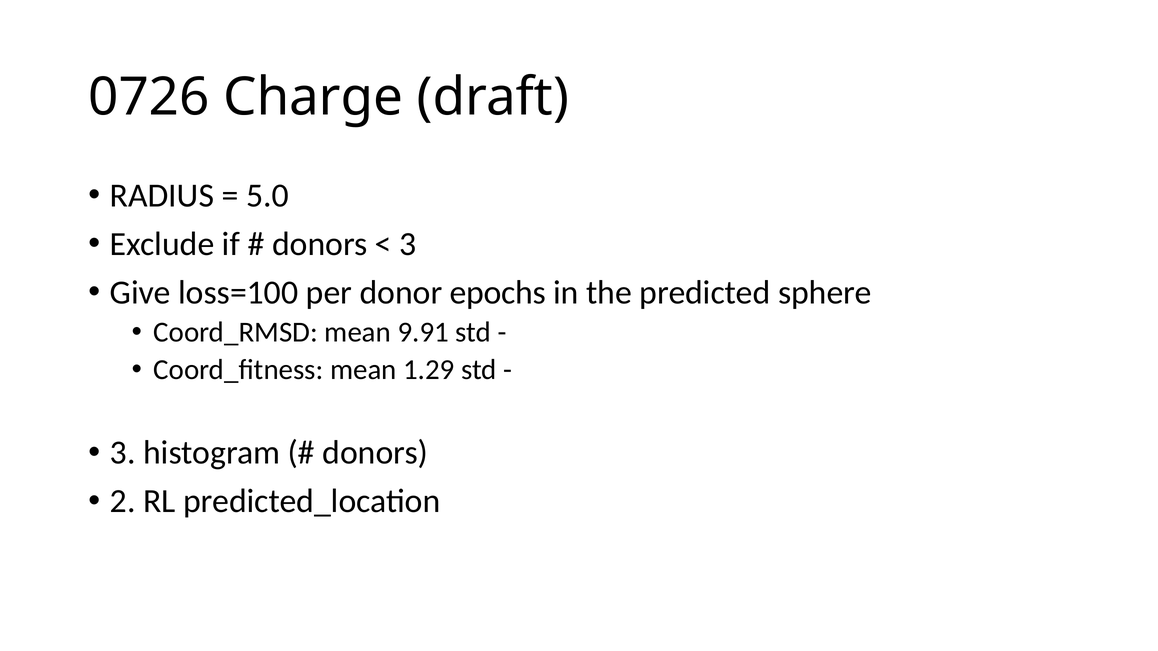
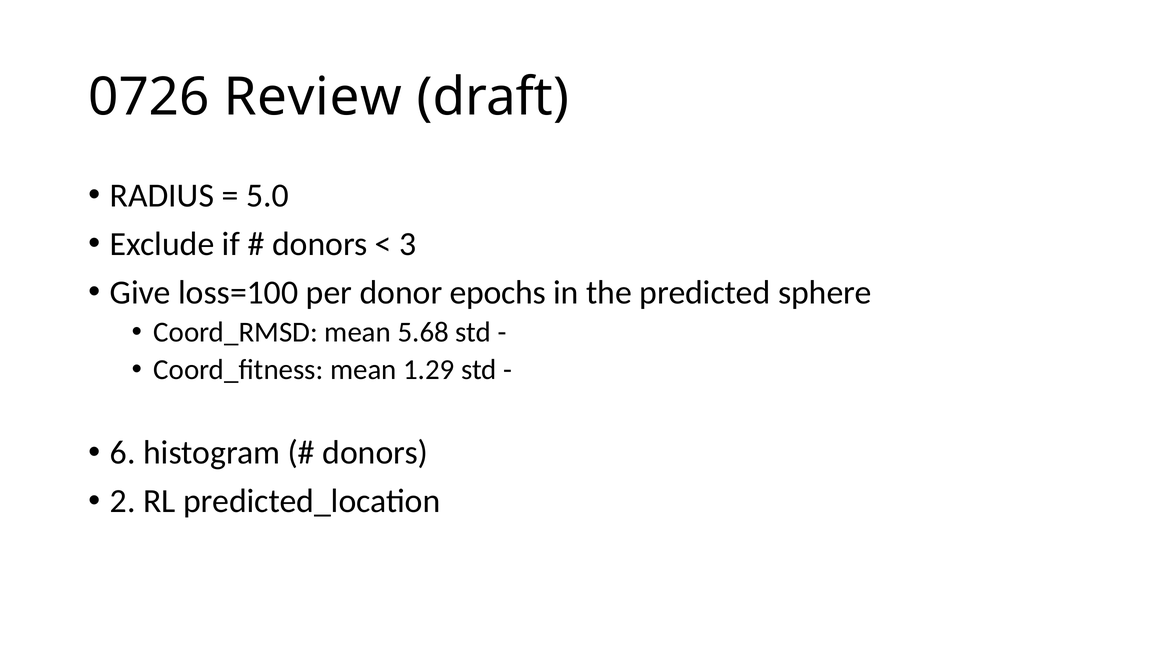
Charge: Charge -> Review (313, 97)
9.91: 9.91 -> 5.68 (423, 333)
3: 3 -> 6 (123, 453)
